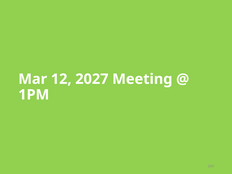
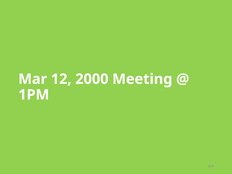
2027: 2027 -> 2000 (92, 79)
